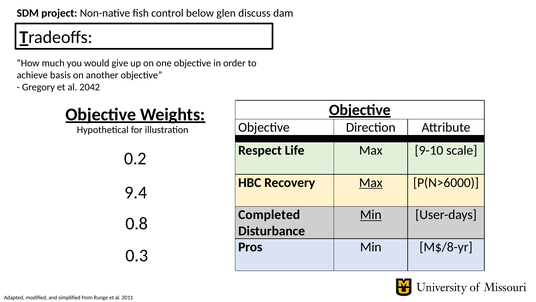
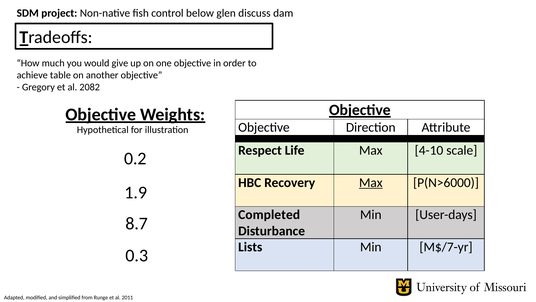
basis: basis -> table (60, 75)
2042: 2042 -> 2082 (90, 87)
9-10: 9-10 -> 4-10 (429, 150)
9.4: 9.4 -> 1.9 (136, 192)
Min underline: present -> none (371, 214)
0.8: 0.8 -> 8.7 (137, 223)
Pros: Pros -> Lists (250, 247)
M$/8-yr: M$/8-yr -> M$/7-yr (446, 247)
